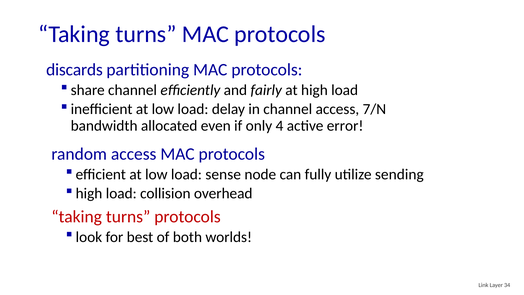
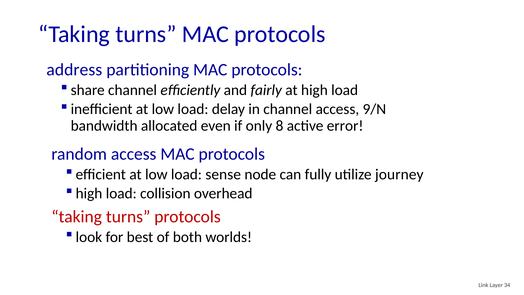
discards: discards -> address (74, 70)
7/N: 7/N -> 9/N (374, 109)
4: 4 -> 8 (279, 126)
sending: sending -> journey (399, 174)
